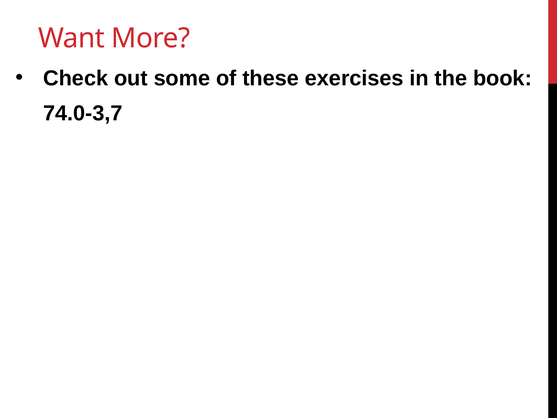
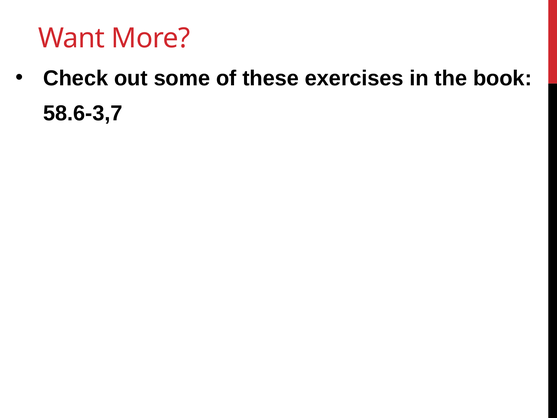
74.0-3,7: 74.0-3,7 -> 58.6-3,7 (83, 113)
